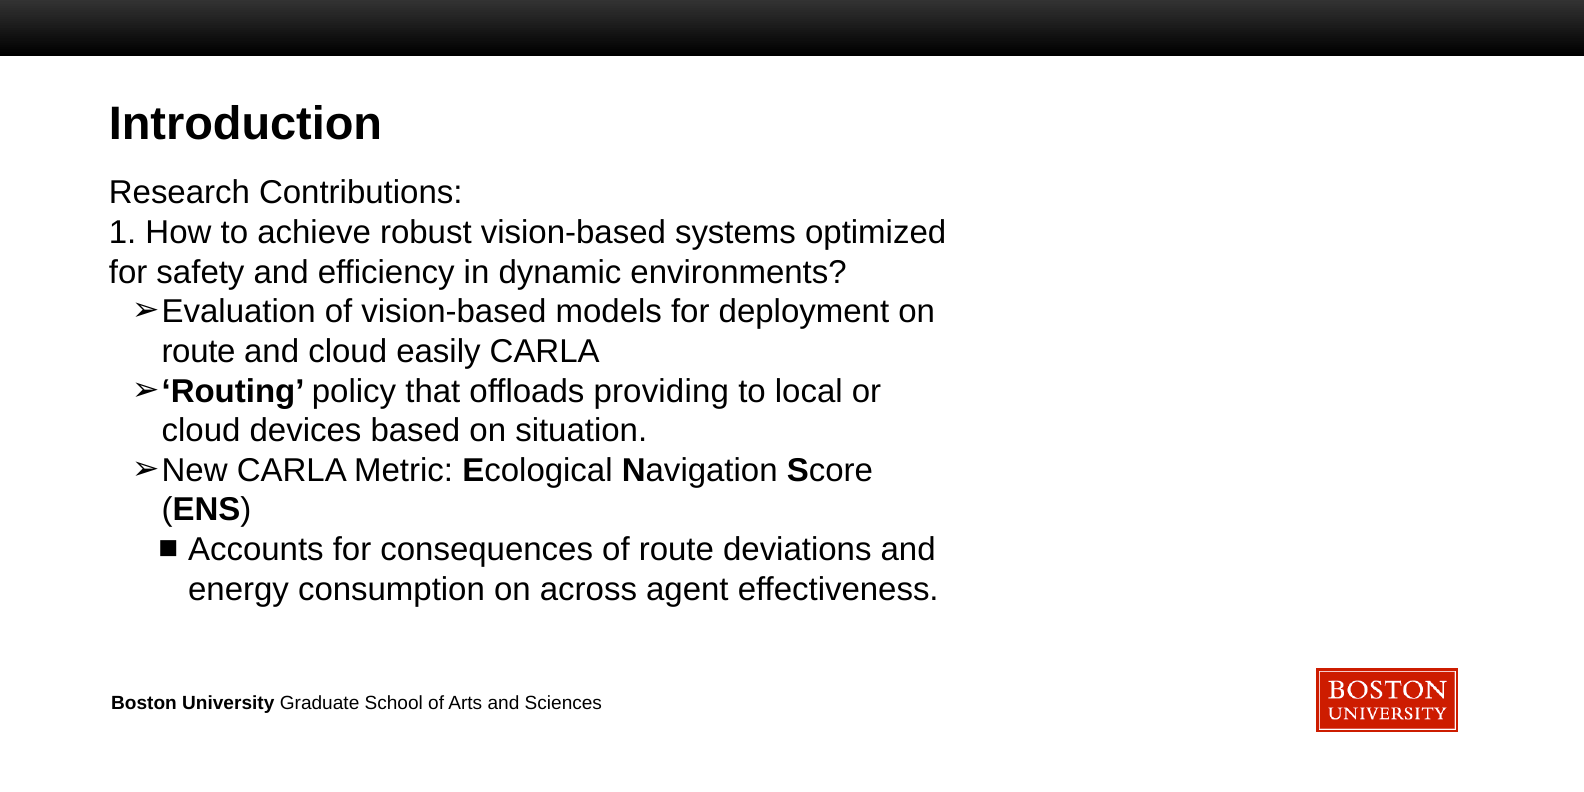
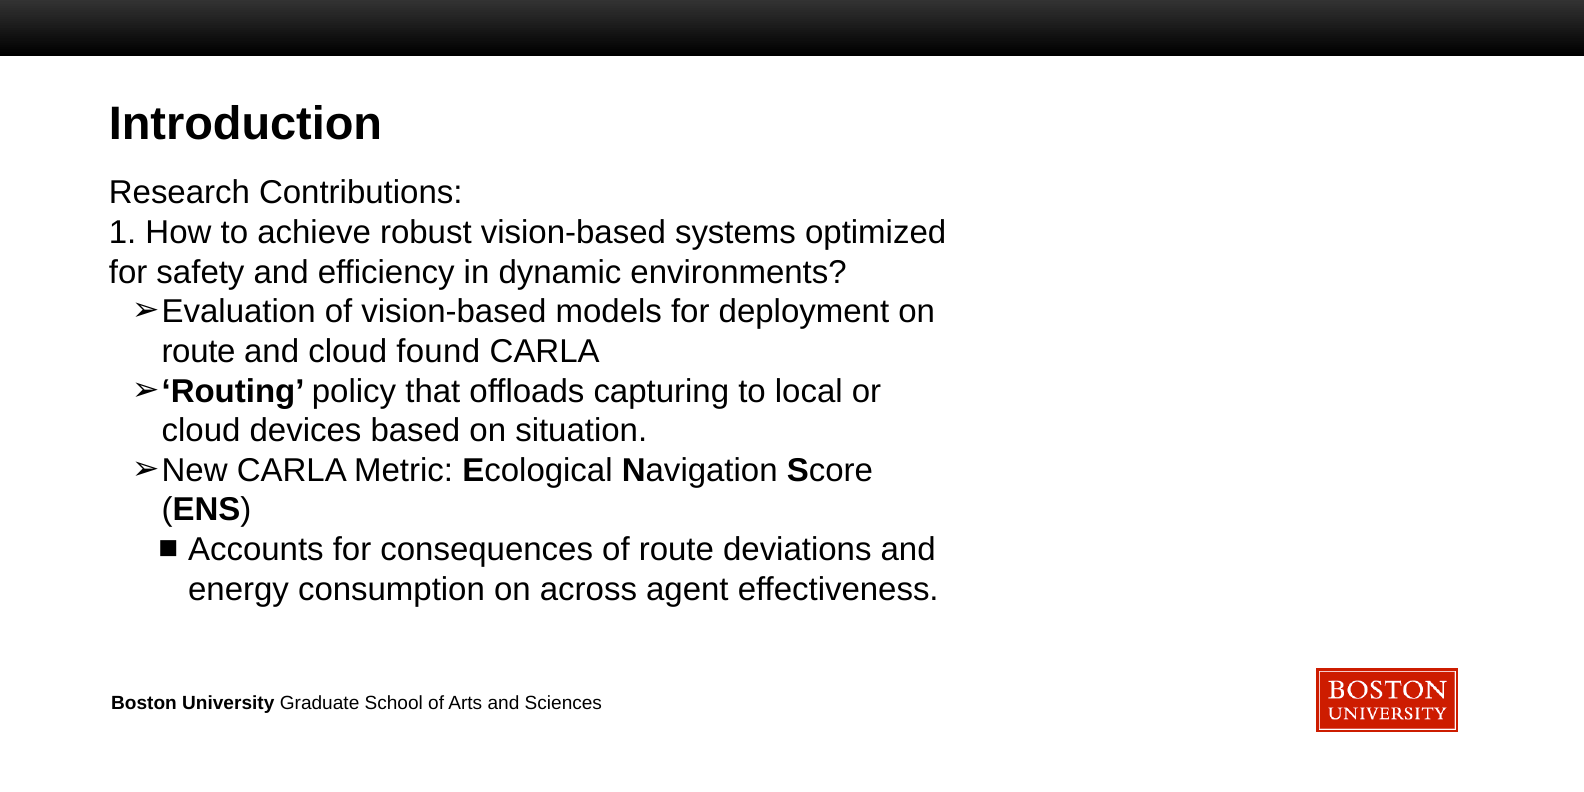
easily: easily -> found (438, 352)
providing: providing -> capturing (661, 391)
